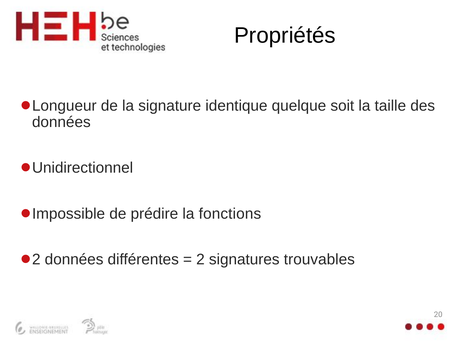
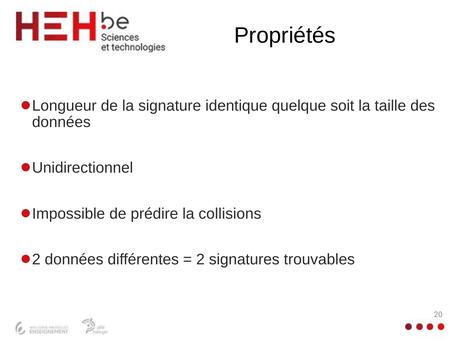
fonctions: fonctions -> collisions (230, 214)
